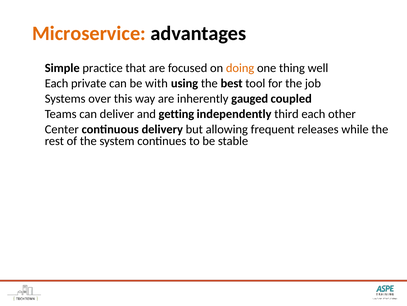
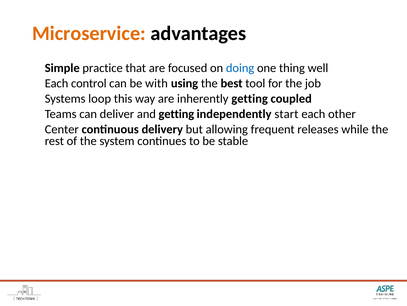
doing colour: orange -> blue (240, 68)
private: private -> control (89, 83)
over: over -> loop (100, 98)
inherently gauged: gauged -> getting (250, 98)
third: third -> start (286, 114)
